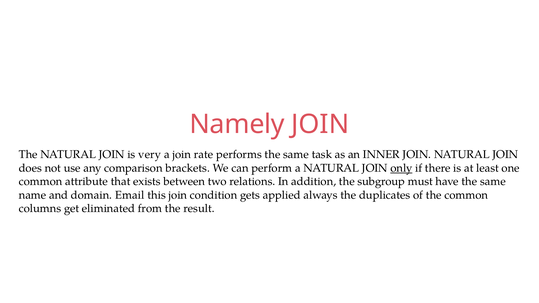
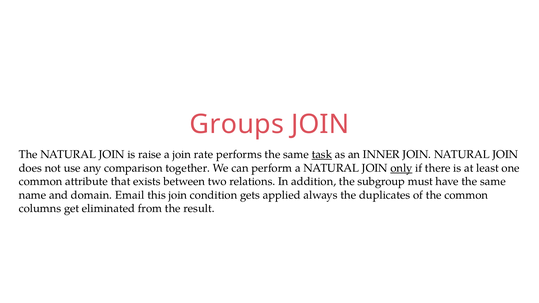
Namely: Namely -> Groups (237, 124)
very: very -> raise (150, 155)
task underline: none -> present (322, 155)
brackets: brackets -> together (188, 168)
